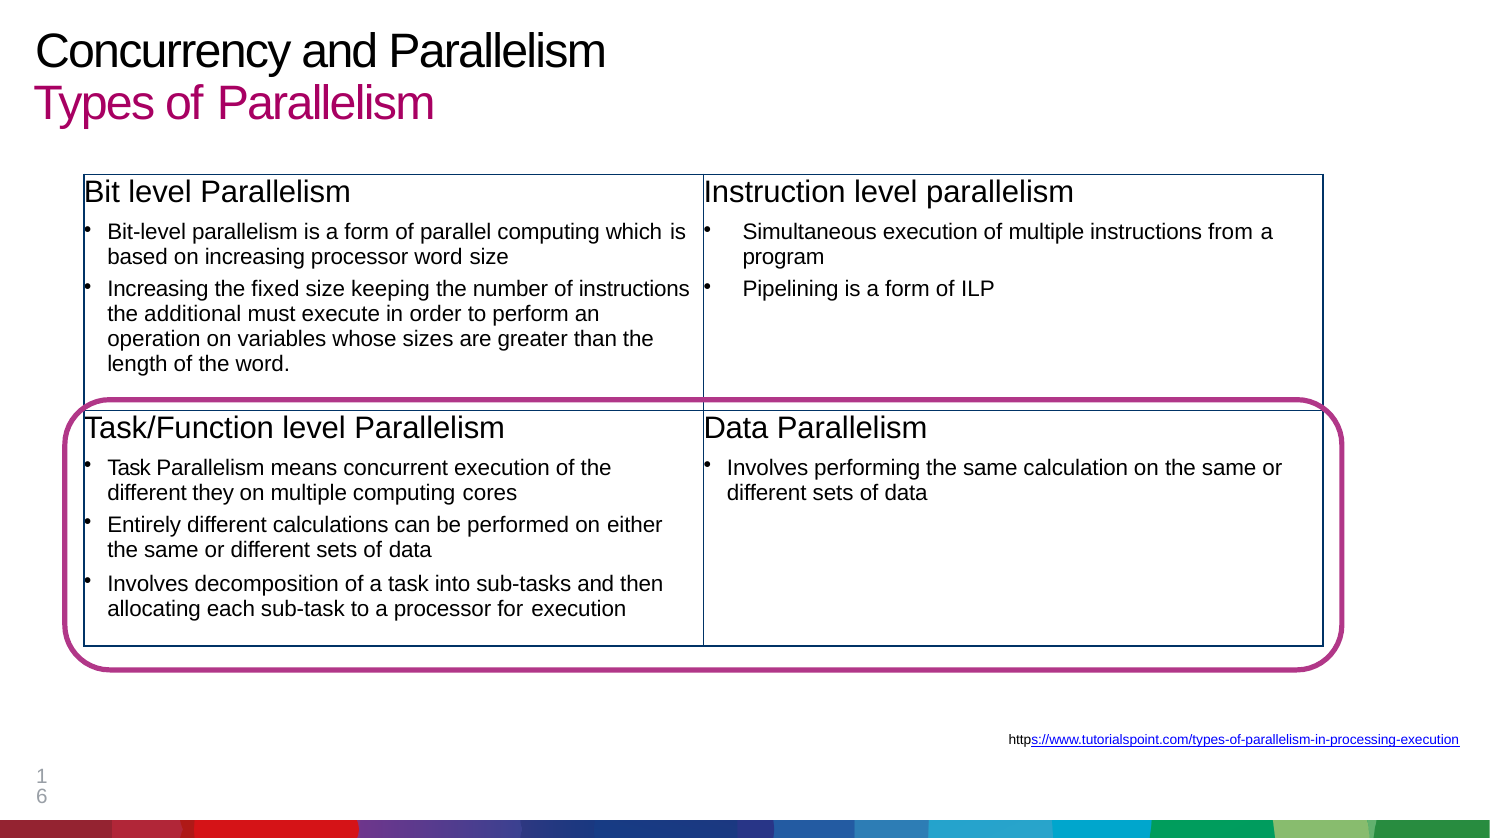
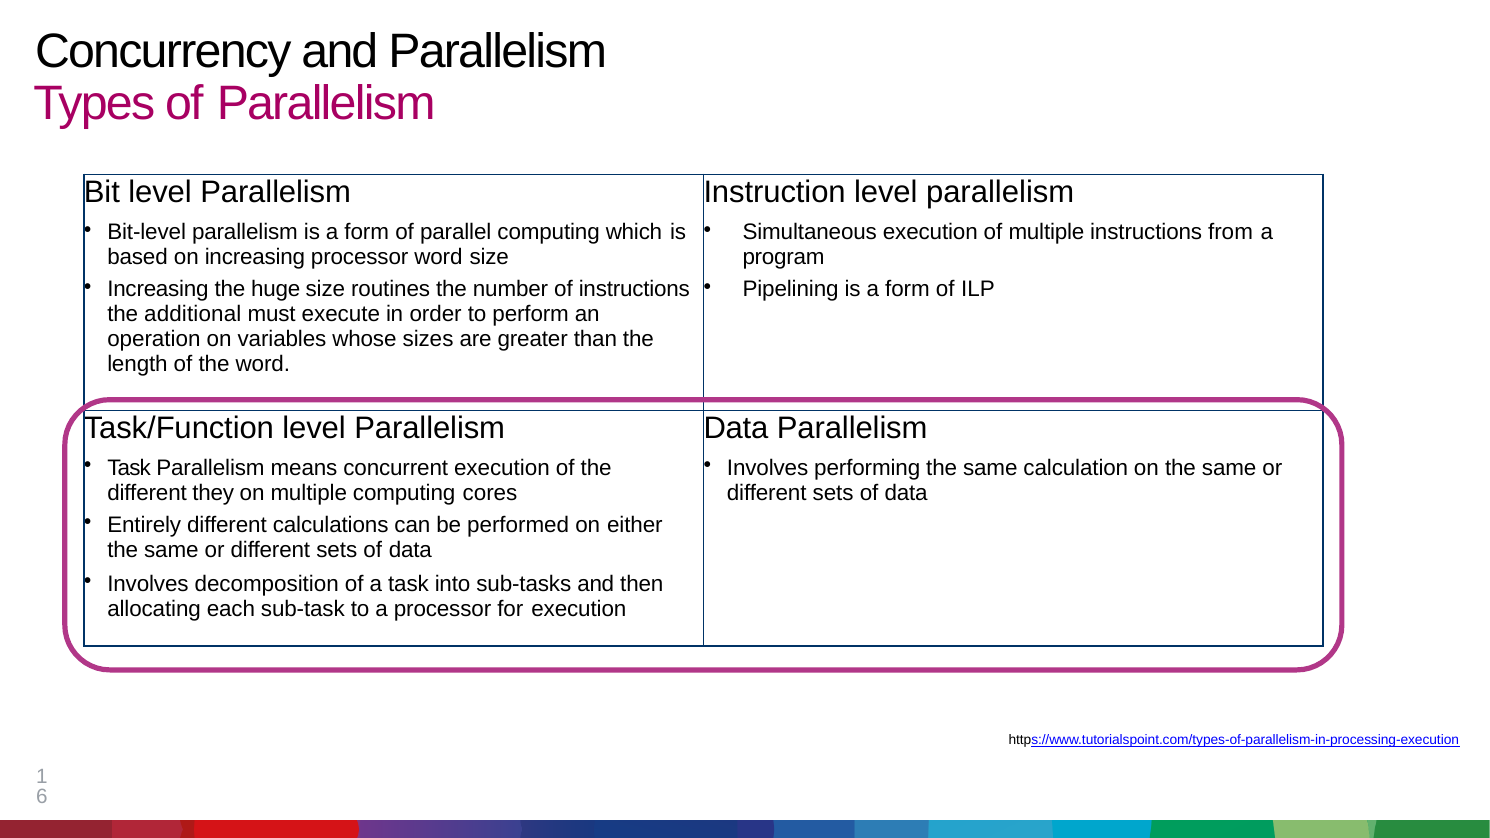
fixed: fixed -> huge (276, 289)
keeping: keeping -> routines (391, 289)
